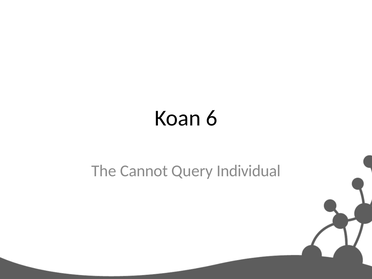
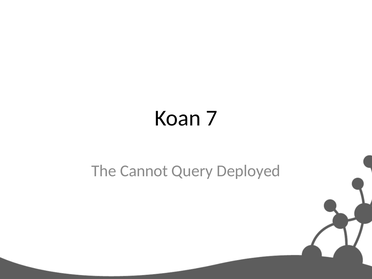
6: 6 -> 7 (212, 118)
Individual: Individual -> Deployed (249, 171)
